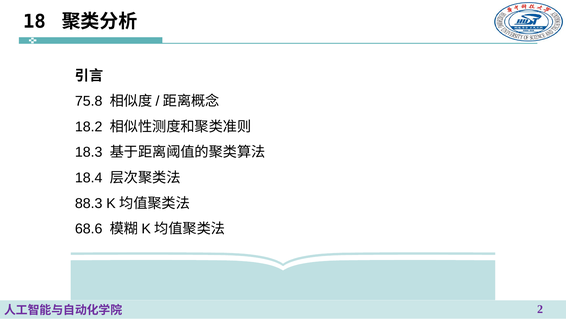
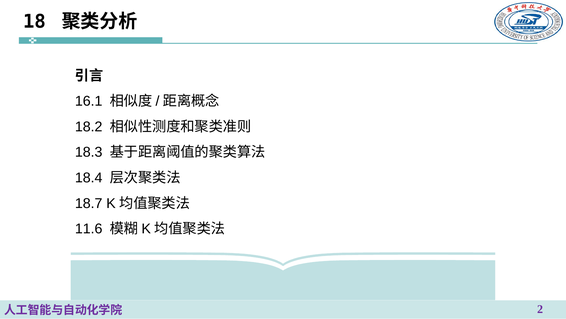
75.8: 75.8 -> 16.1 (89, 101)
88.3: 88.3 -> 18.7 (89, 203)
68.6: 68.6 -> 11.6 (89, 228)
